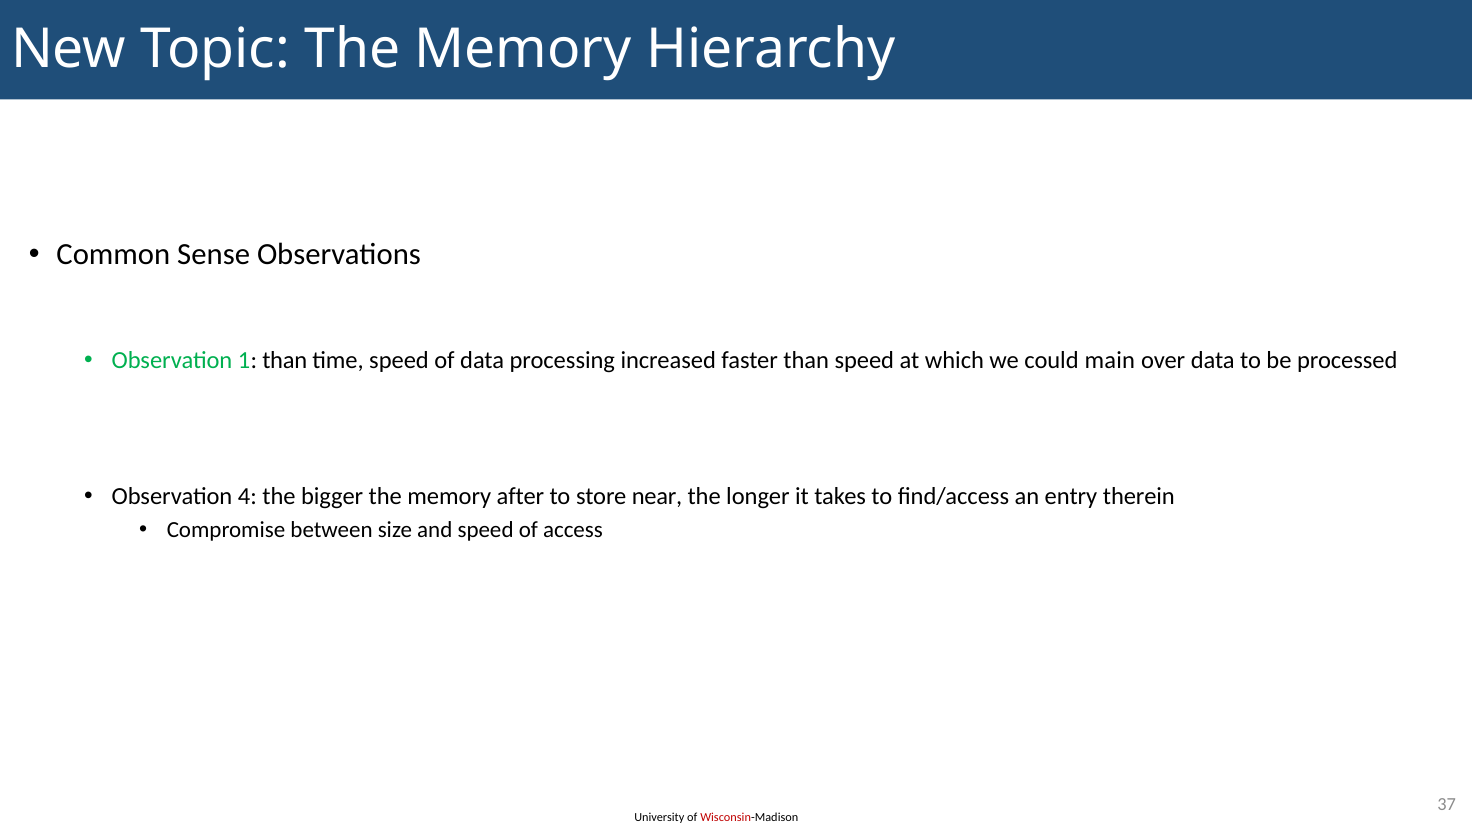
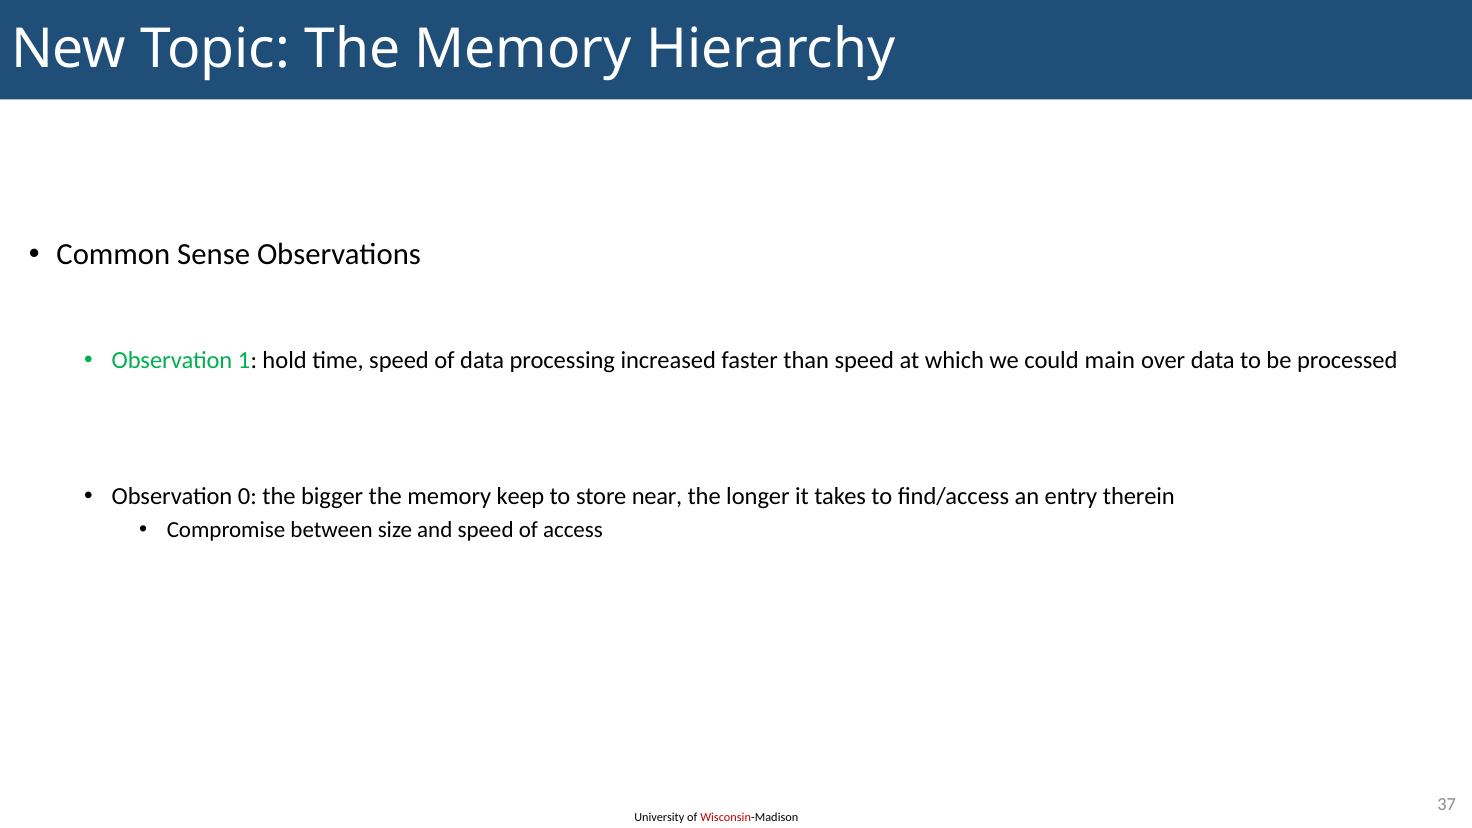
1 than: than -> hold (285, 360)
4: 4 -> 0 (247, 497)
after: after -> keep (521, 497)
